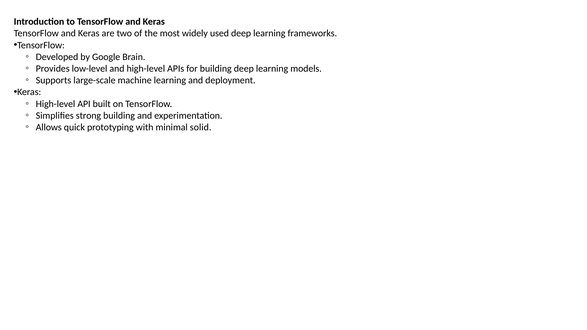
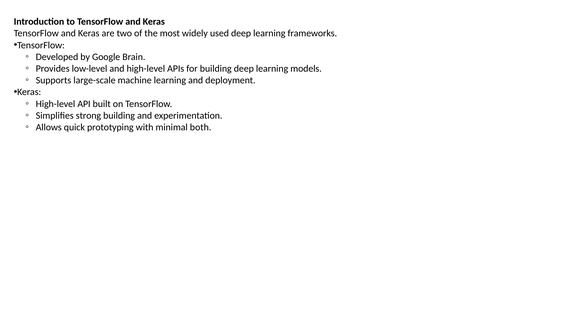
solid: solid -> both (201, 127)
